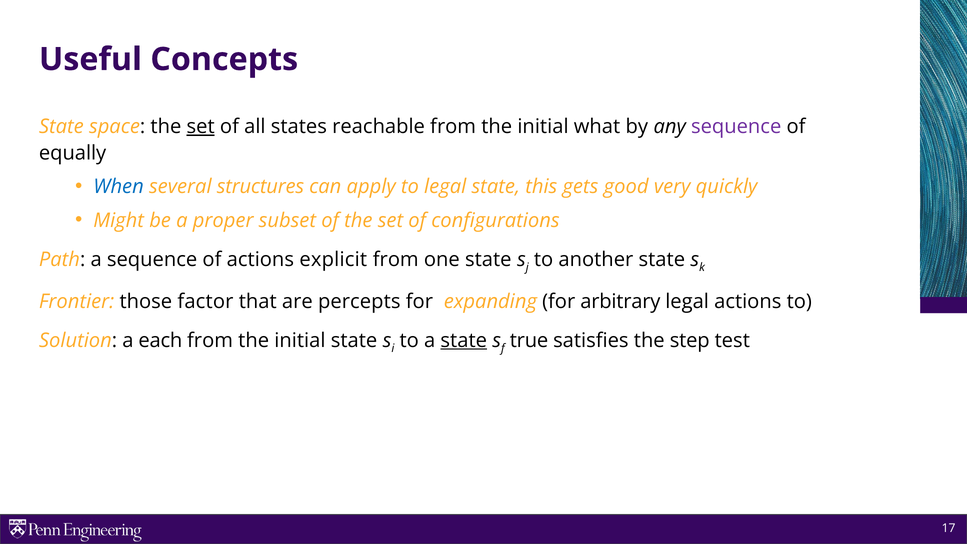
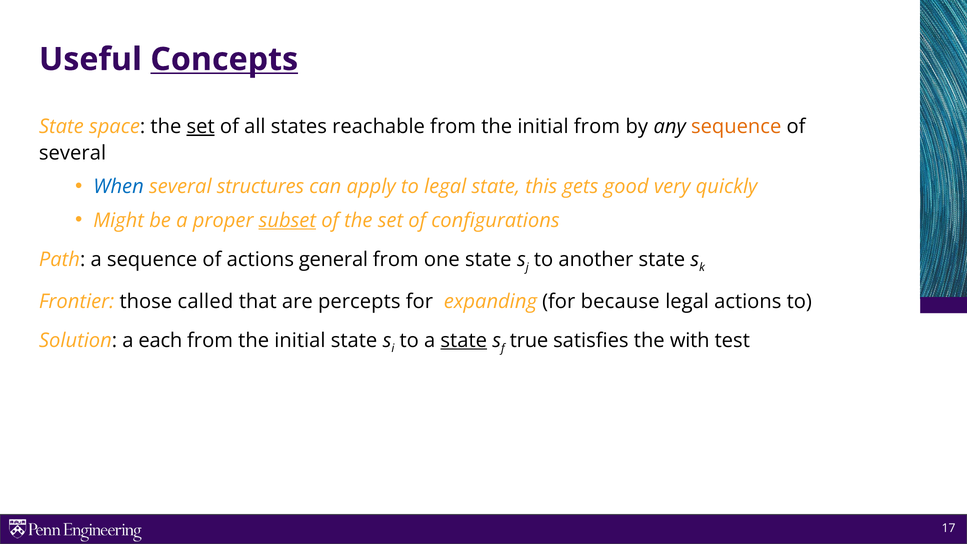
Concepts underline: none -> present (224, 59)
initial what: what -> from (597, 126)
sequence colour: purple -> orange (736, 126)
equally: equally -> several (73, 153)
subset underline: none -> present (287, 220)
explicit: explicit -> general (333, 259)
factor: factor -> called (205, 301)
arbitrary: arbitrary -> because (620, 301)
step: step -> with (690, 340)
